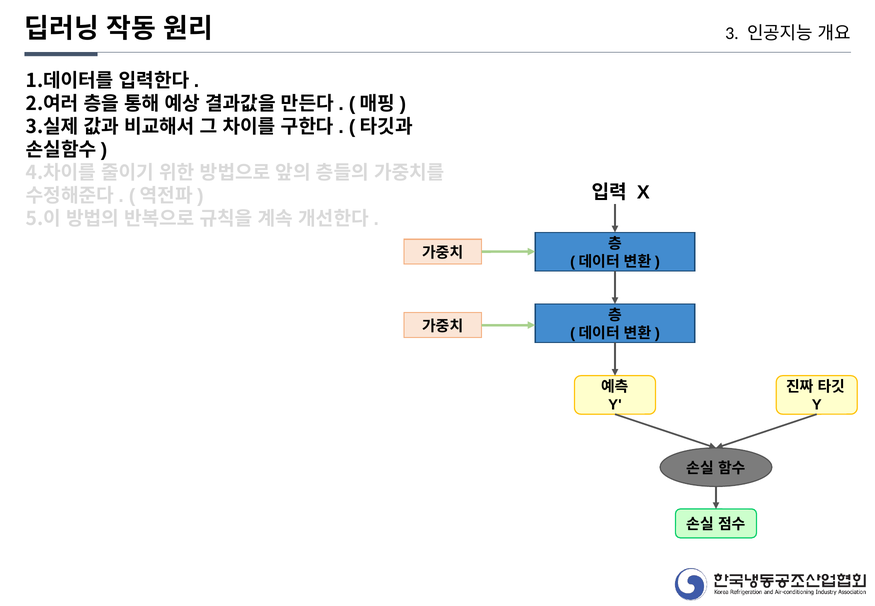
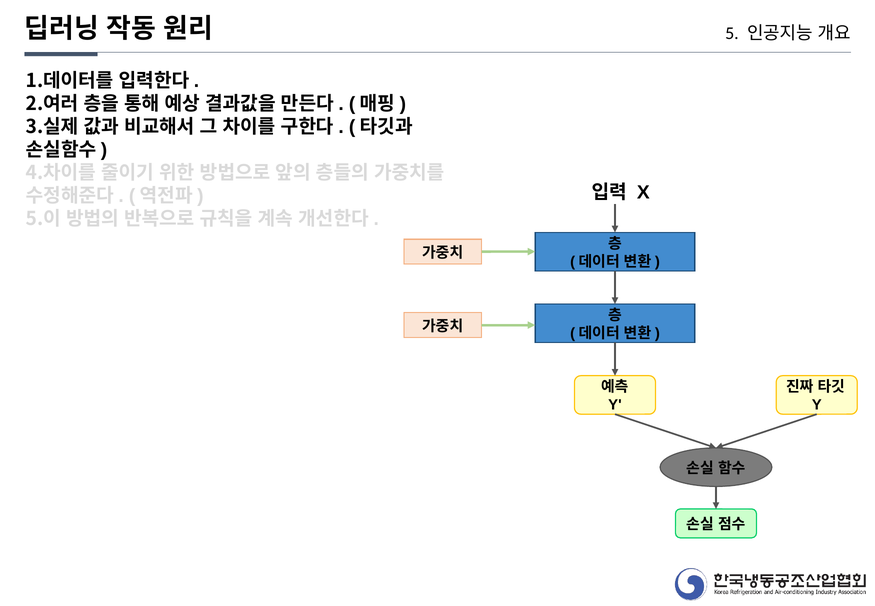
3: 3 -> 5 (732, 33)
